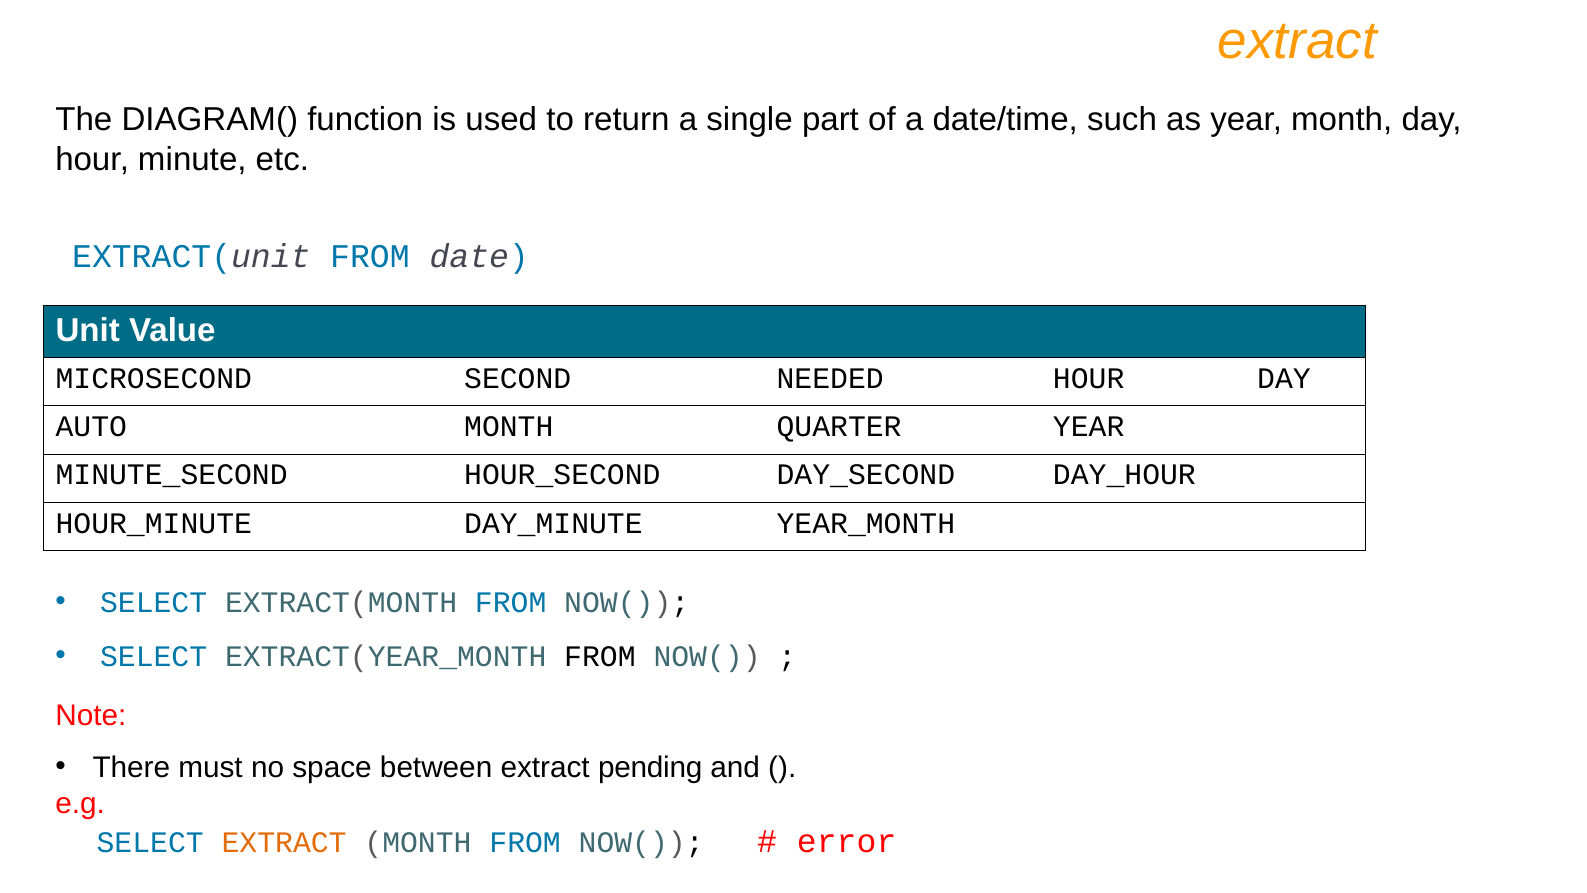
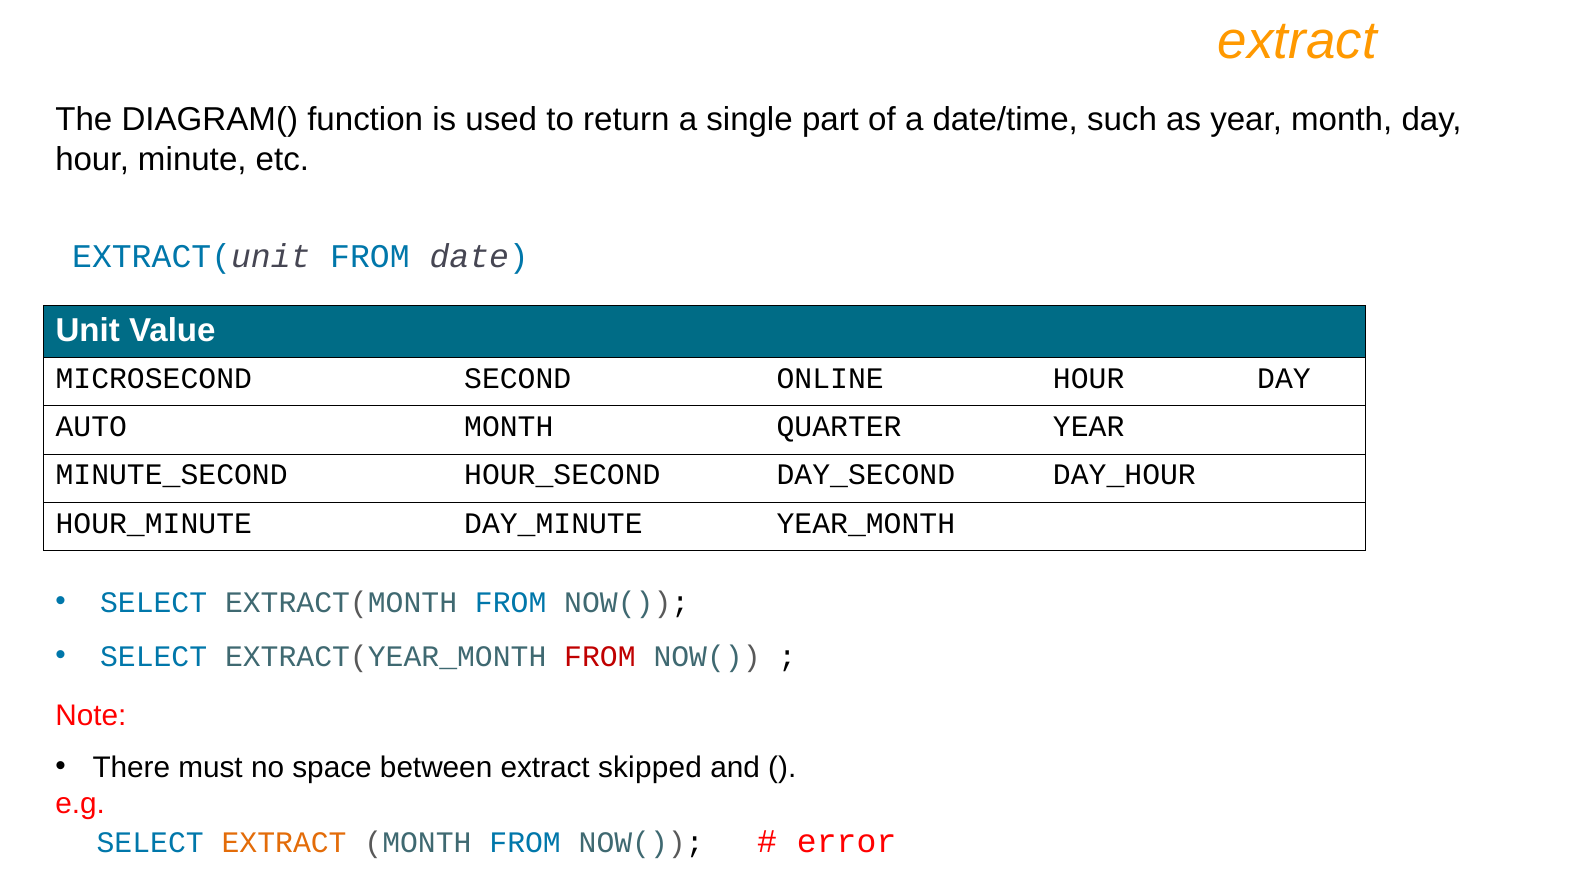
NEEDED: NEEDED -> ONLINE (830, 378)
FROM colour: black -> red (600, 656)
pending: pending -> skipped (650, 767)
